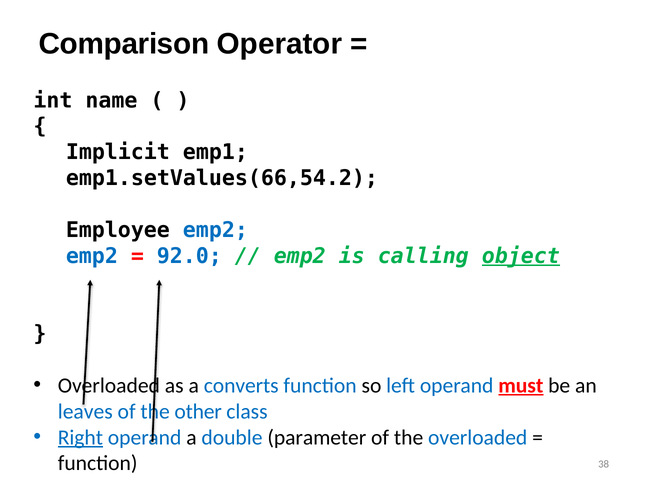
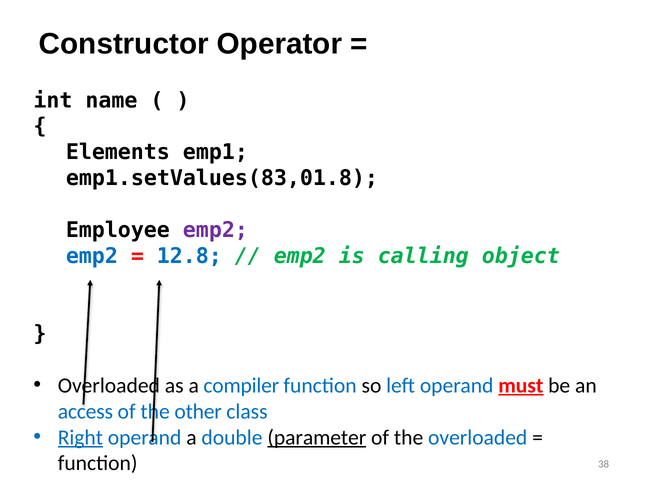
Comparison: Comparison -> Constructor (124, 44)
Implicit: Implicit -> Elements (118, 152)
emp1.setValues(66,54.2: emp1.setValues(66,54.2 -> emp1.setValues(83,01.8 (222, 178)
emp2 colour: blue -> purple (215, 230)
92.0: 92.0 -> 12.8 (189, 256)
object underline: present -> none (521, 256)
converts: converts -> compiler (241, 386)
leaves: leaves -> access (85, 411)
parameter underline: none -> present (317, 437)
